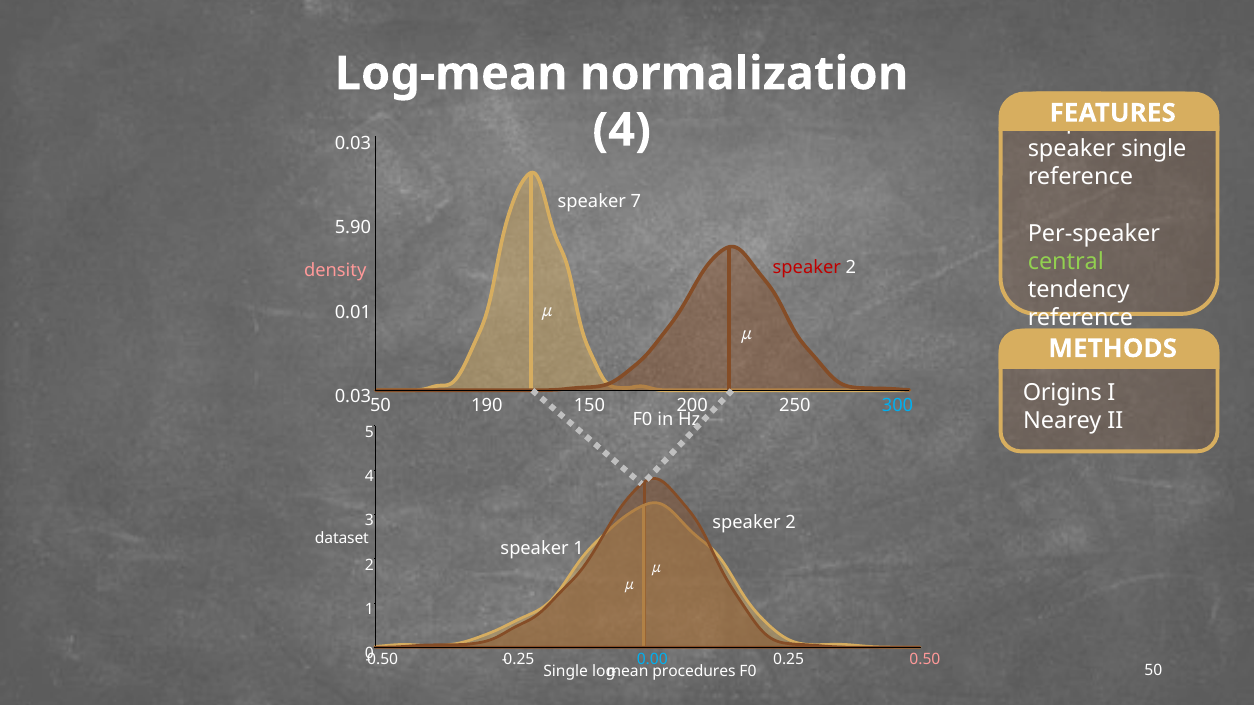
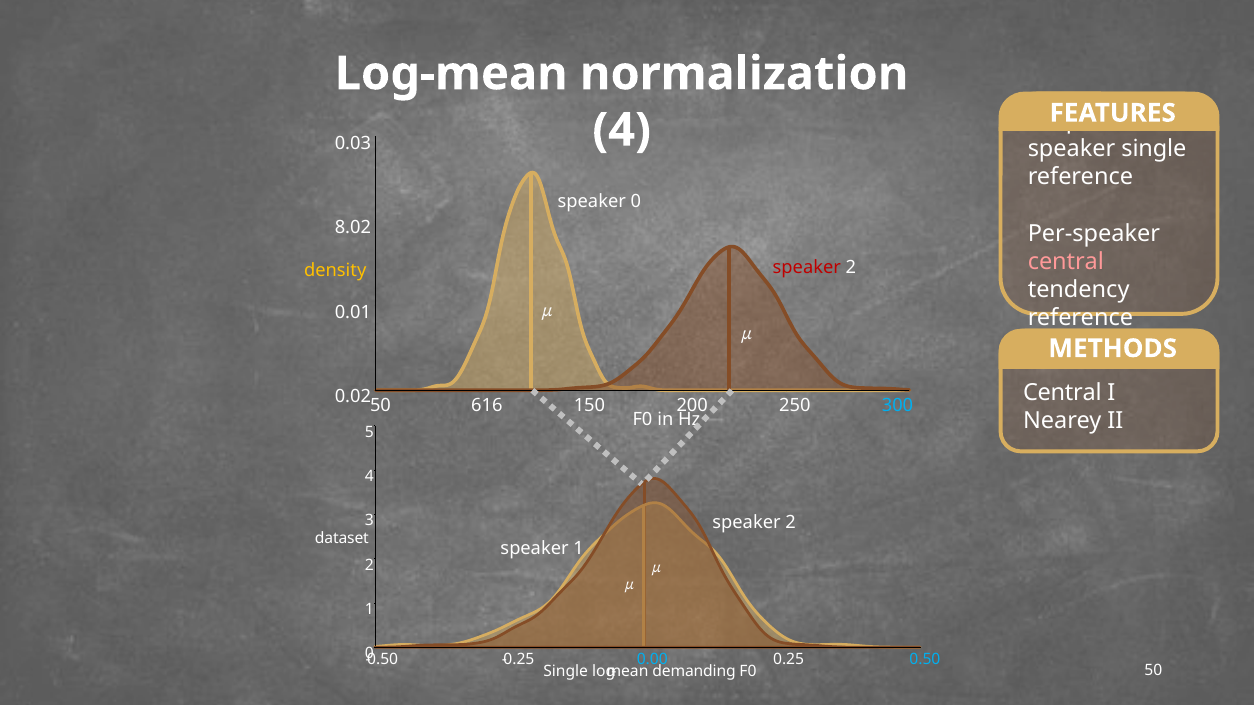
speaker 7: 7 -> 0 (636, 201)
5.90: 5.90 -> 8.02 (353, 228)
central colour: light green -> pink (1066, 262)
density colour: pink -> yellow (335, 271)
Origins: Origins -> Central (1062, 393)
0.03: 0.03 -> 0.02 (353, 397)
190: 190 -> 616 (487, 405)
0.50 colour: pink -> light blue (925, 660)
procedures: procedures -> demanding (694, 671)
